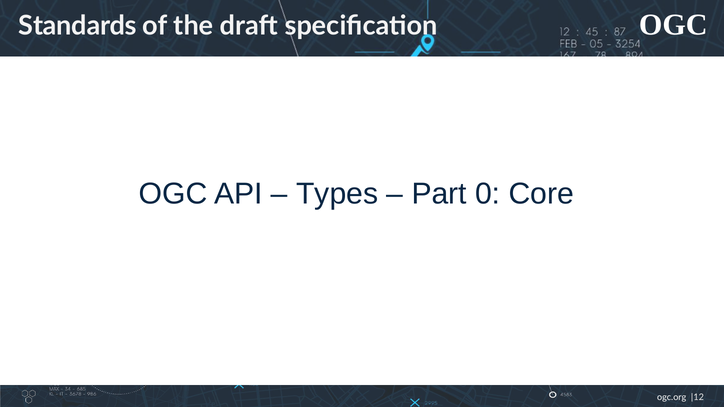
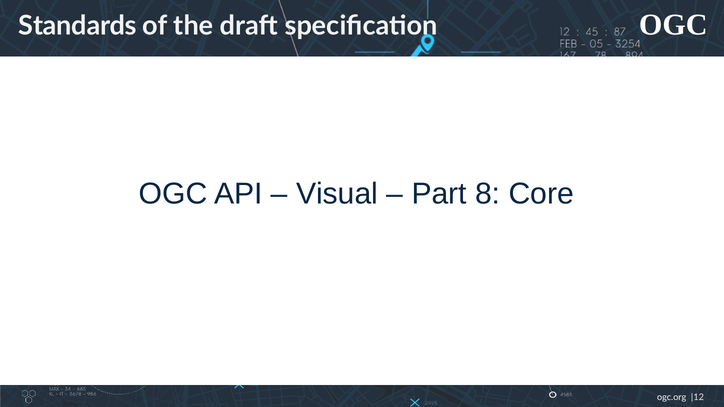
Types: Types -> Visual (337, 194)
0: 0 -> 8 (488, 194)
